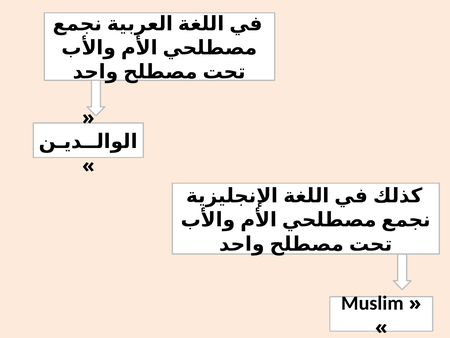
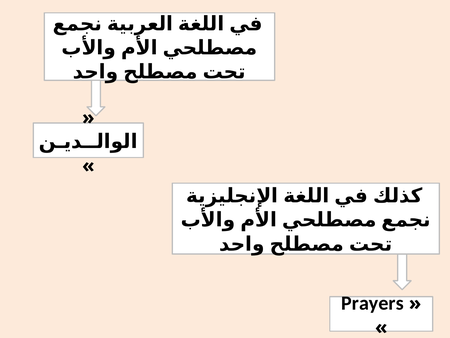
Muslim: Muslim -> Prayers (372, 303)
